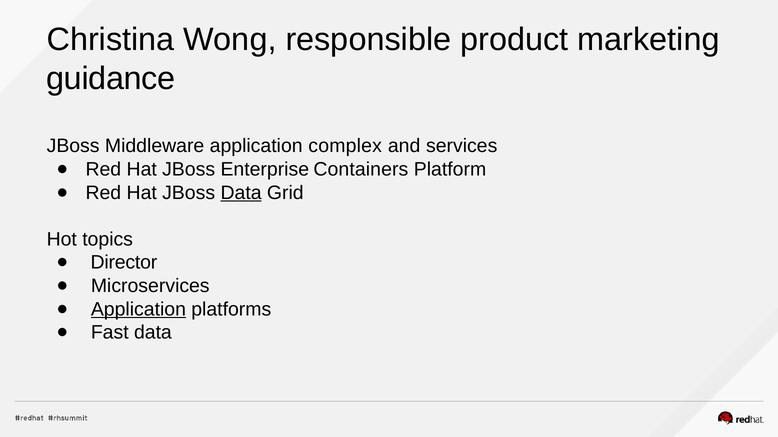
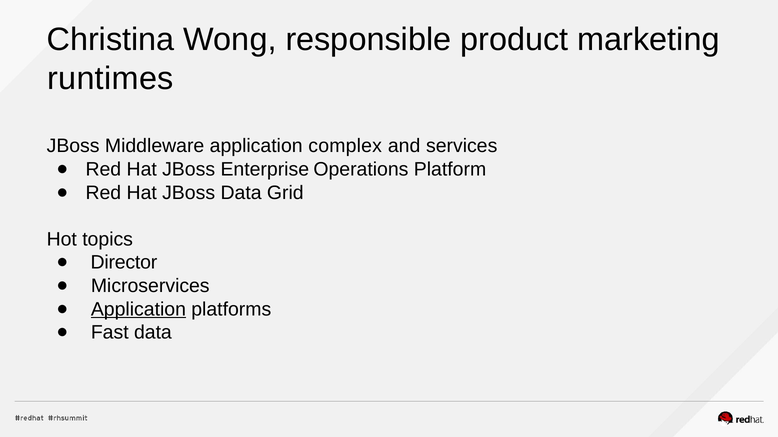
guidance: guidance -> runtimes (110, 78)
Containers: Containers -> Operations (361, 170)
Data underline: present -> none (241, 193)
